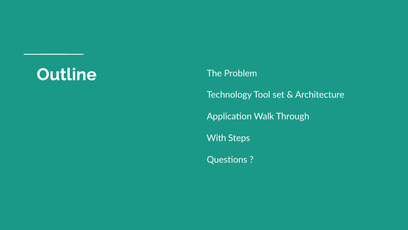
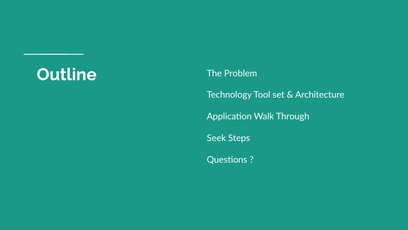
With: With -> Seek (216, 138)
